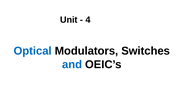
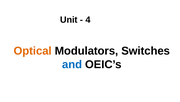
Optical colour: blue -> orange (33, 50)
